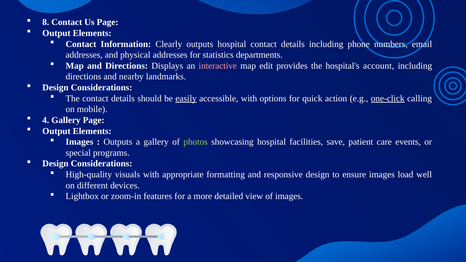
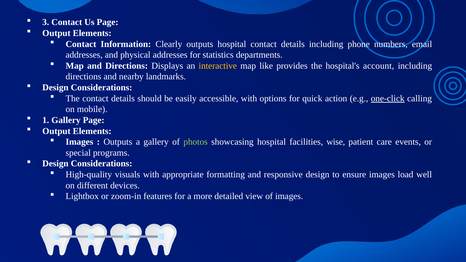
8: 8 -> 3 (46, 22)
interactive colour: pink -> yellow (218, 66)
edit: edit -> like (266, 66)
easily underline: present -> none (186, 98)
4: 4 -> 1 (46, 120)
save: save -> wise (336, 142)
